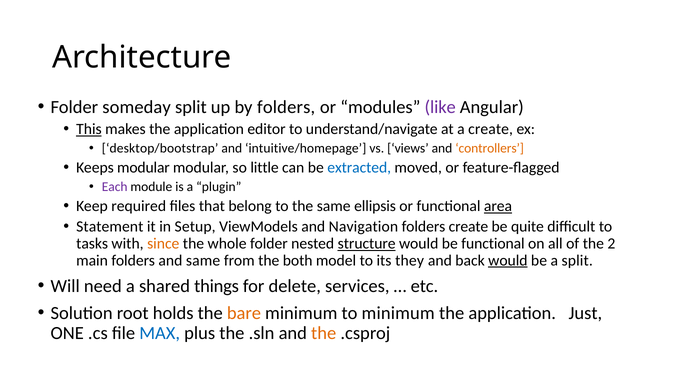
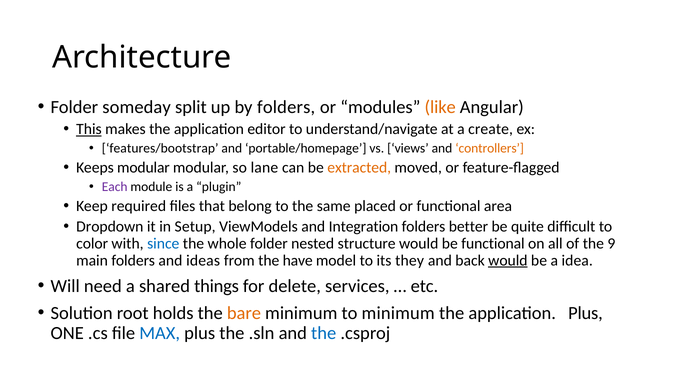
like colour: purple -> orange (440, 107)
desktop/bootstrap: desktop/bootstrap -> features/bootstrap (160, 148)
intuitive/homepage: intuitive/homepage -> portable/homepage (306, 148)
little: little -> lane (264, 168)
extracted colour: blue -> orange (359, 168)
ellipsis: ellipsis -> placed (375, 206)
area underline: present -> none (498, 206)
Statement: Statement -> Dropdown (110, 227)
Navigation: Navigation -> Integration (364, 227)
folders create: create -> better (468, 227)
tasks: tasks -> color (92, 244)
since colour: orange -> blue (163, 244)
structure underline: present -> none (367, 244)
2: 2 -> 9 (611, 244)
and same: same -> ideas (203, 261)
both: both -> have (298, 261)
a split: split -> idea (577, 261)
application Just: Just -> Plus (585, 313)
the colour: orange -> blue (324, 333)
